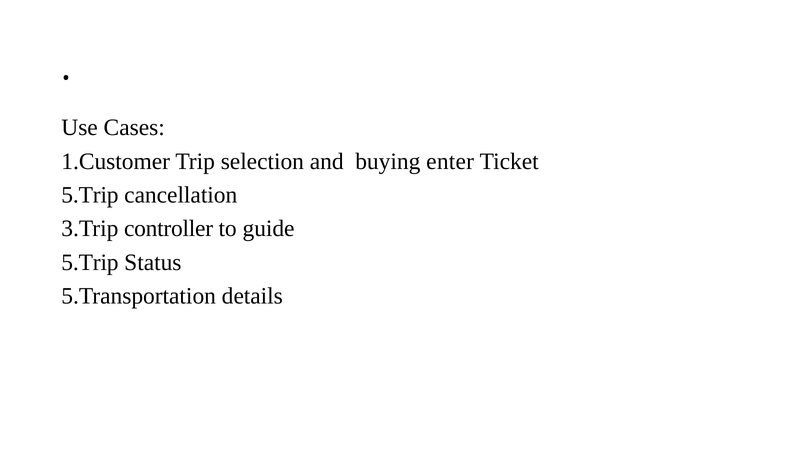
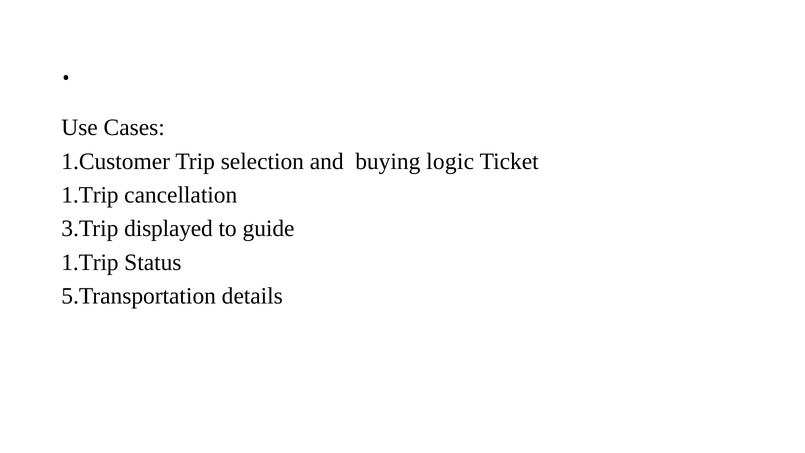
enter: enter -> logic (450, 161)
5.Trip: 5.Trip -> 1.Trip (90, 195)
controller: controller -> displayed (169, 229)
5.Trip: 5.Trip -> 1.Trip (90, 262)
